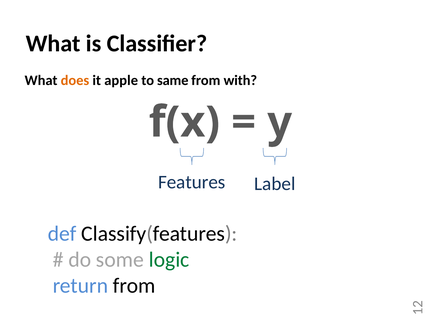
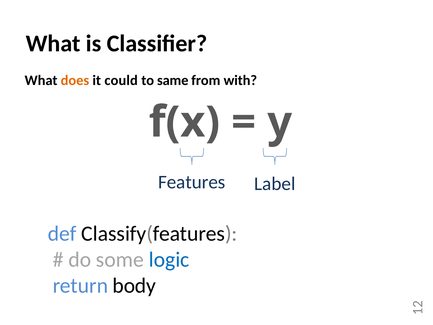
apple: apple -> could (121, 80)
logic colour: green -> blue (169, 259)
return from: from -> body (134, 285)
